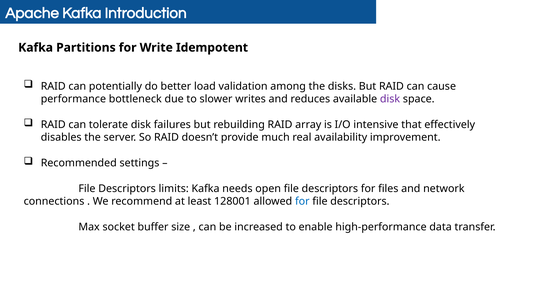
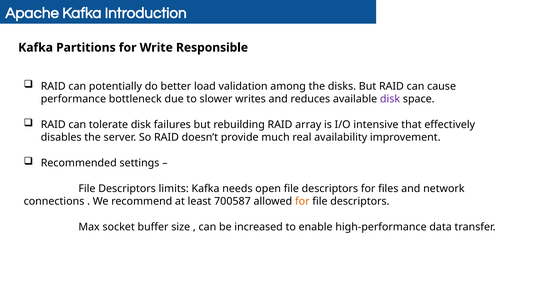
Idempotent: Idempotent -> Responsible (212, 48)
128001: 128001 -> 700587 (232, 201)
for colour: blue -> orange (302, 201)
